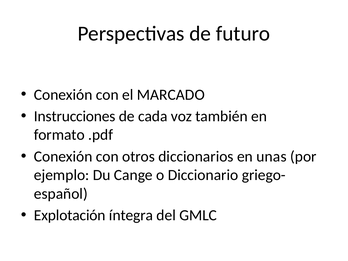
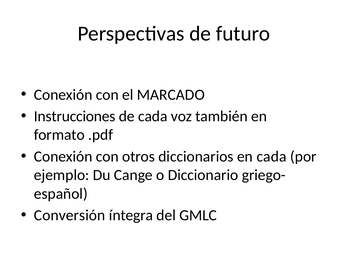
en unas: unas -> cada (271, 157)
Explotación: Explotación -> Conversión (70, 215)
